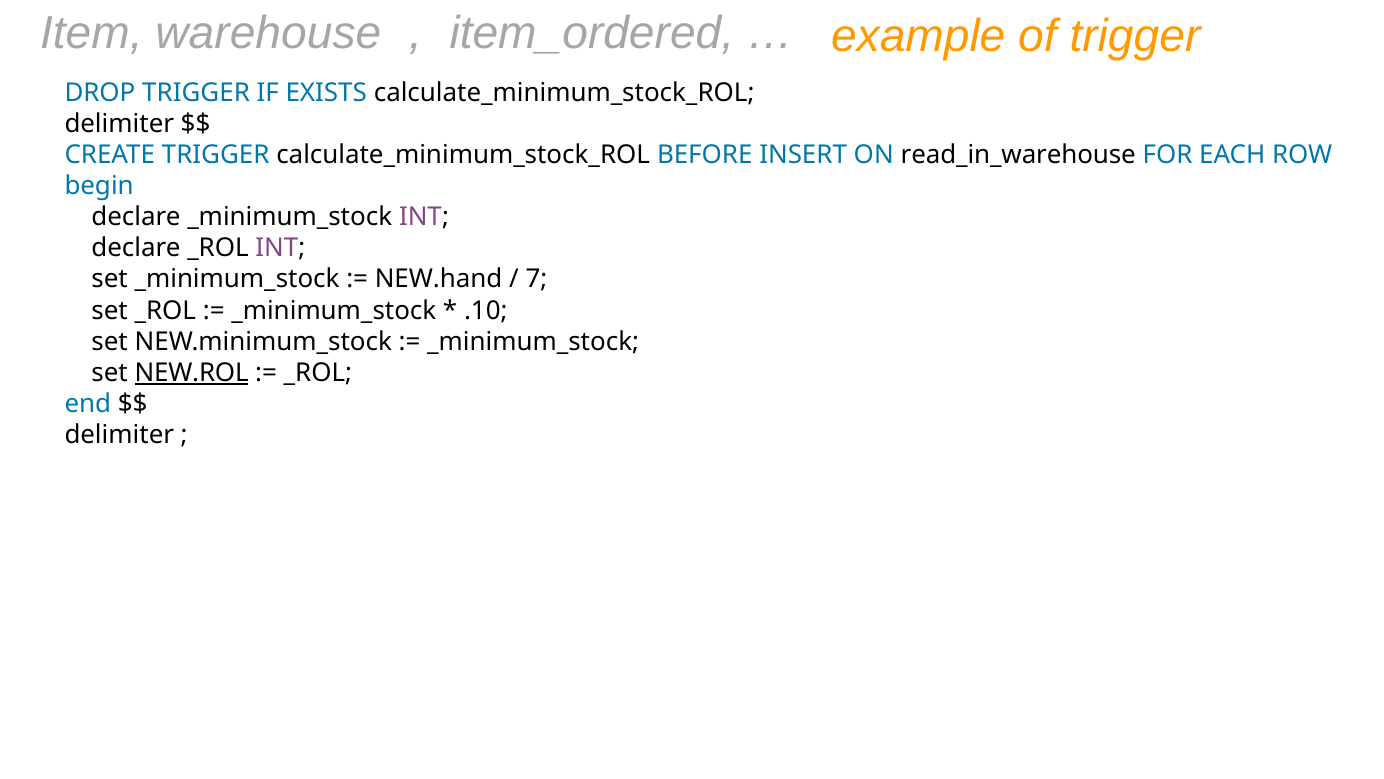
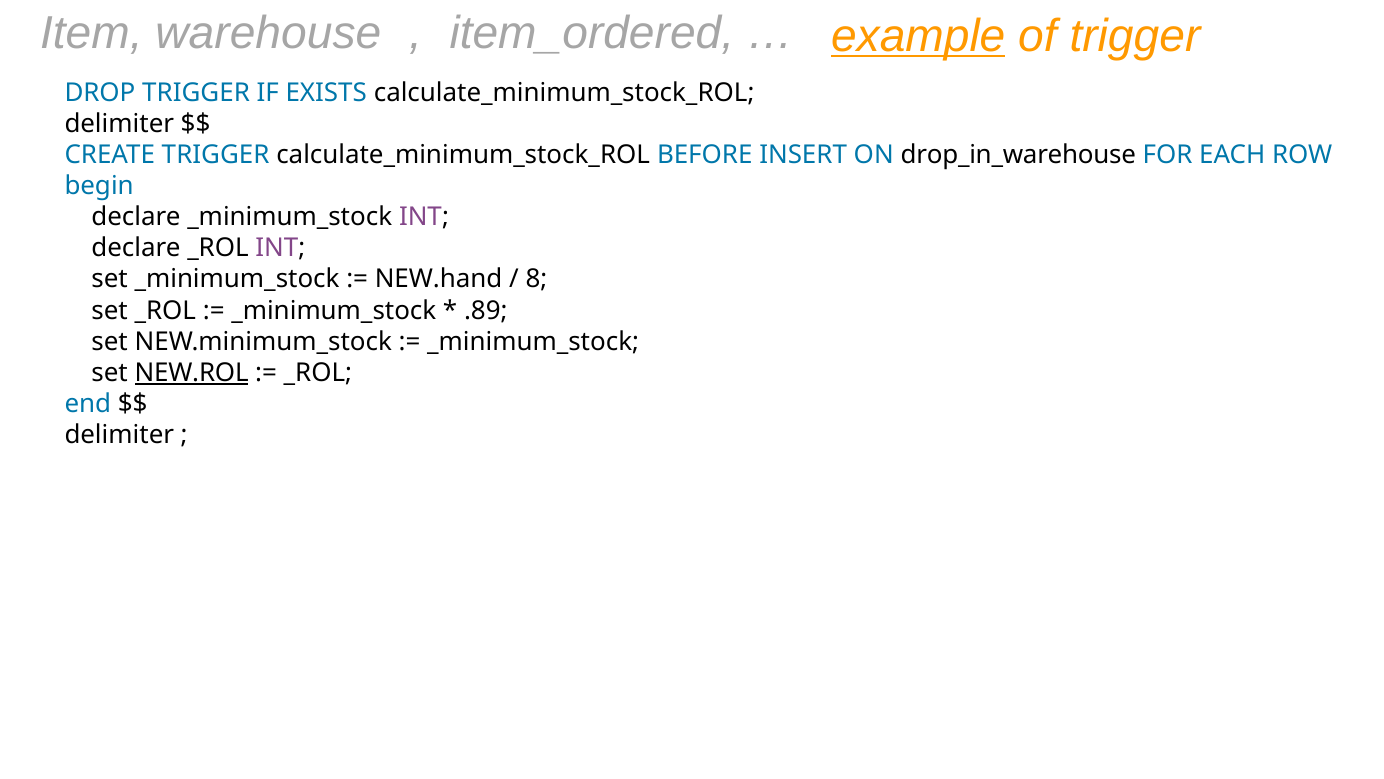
example underline: none -> present (918, 36)
read_in_warehouse: read_in_warehouse -> drop_in_warehouse (1018, 155)
7: 7 -> 8 (536, 279)
.10: .10 -> .89 (486, 310)
